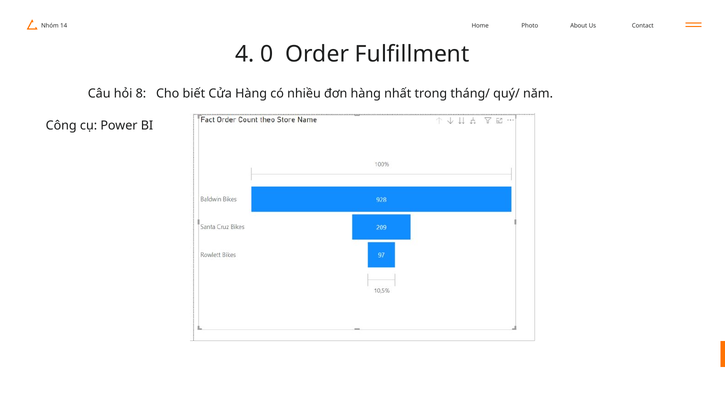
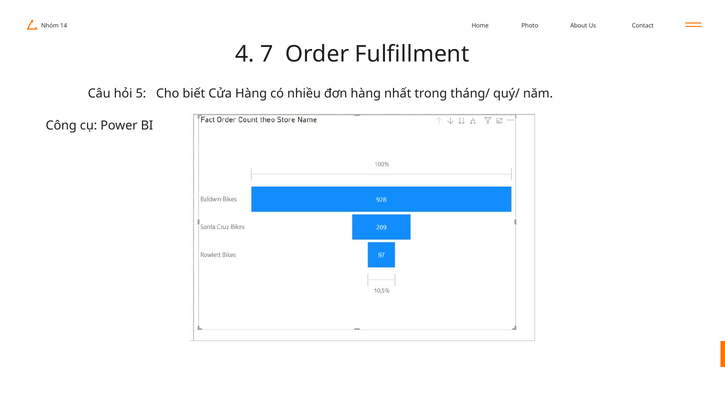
0: 0 -> 7 (267, 54)
8: 8 -> 5 (141, 93)
